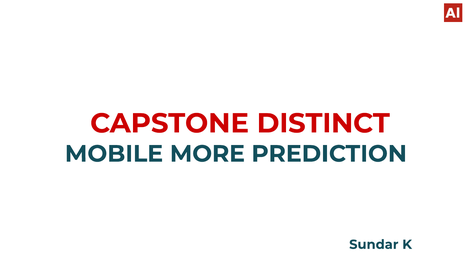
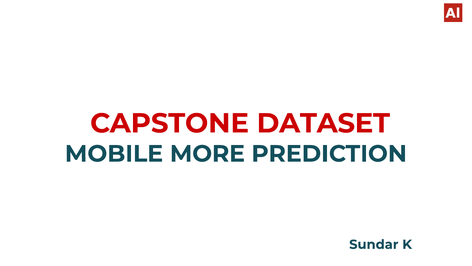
DISTINCT: DISTINCT -> DATASET (323, 123)
